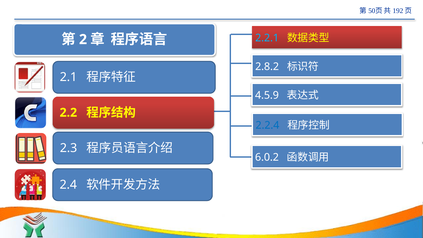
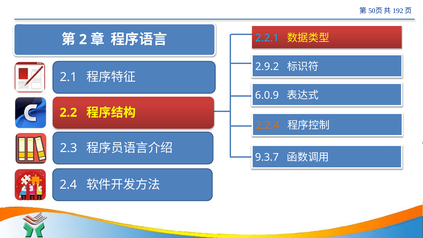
2.8.2: 2.8.2 -> 2.9.2 (267, 67)
4.5.9: 4.5.9 -> 6.0.9 (267, 95)
2.2.4 colour: blue -> orange (267, 125)
6.0.2: 6.0.2 -> 9.3.7 (267, 157)
